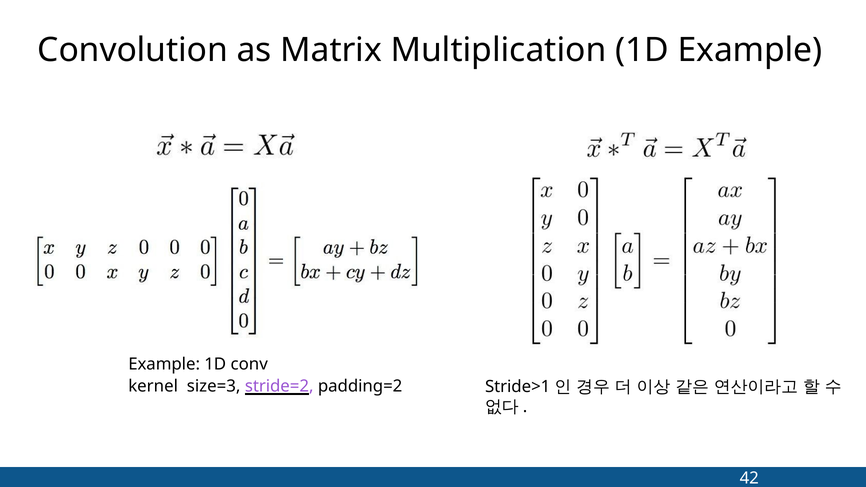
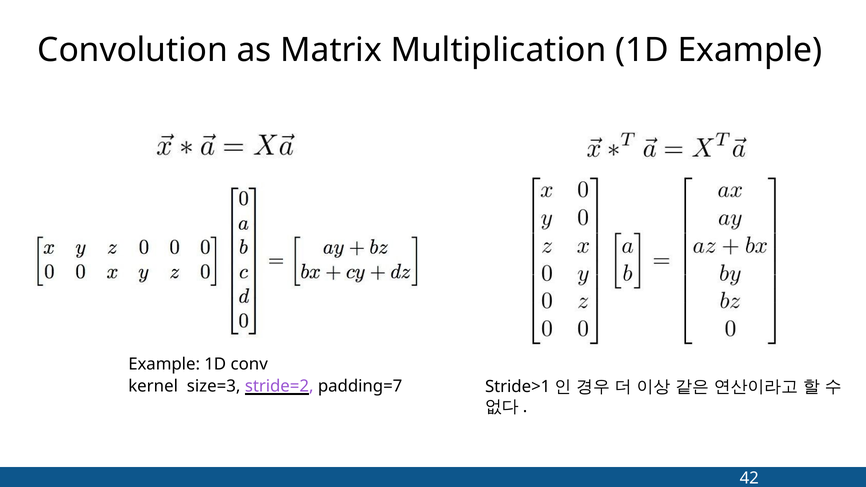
padding=2: padding=2 -> padding=7 (360, 386)
